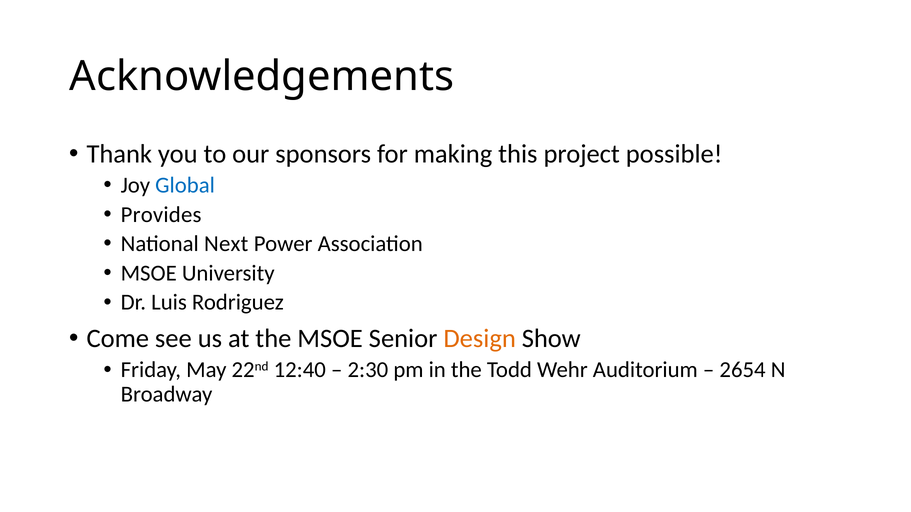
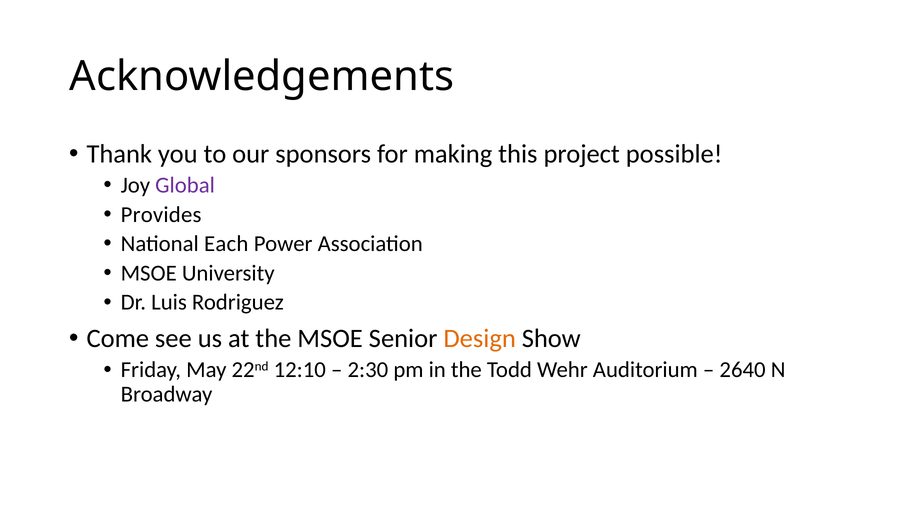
Global colour: blue -> purple (185, 185)
Next: Next -> Each (226, 244)
12:40: 12:40 -> 12:10 (300, 370)
2654: 2654 -> 2640 (743, 370)
